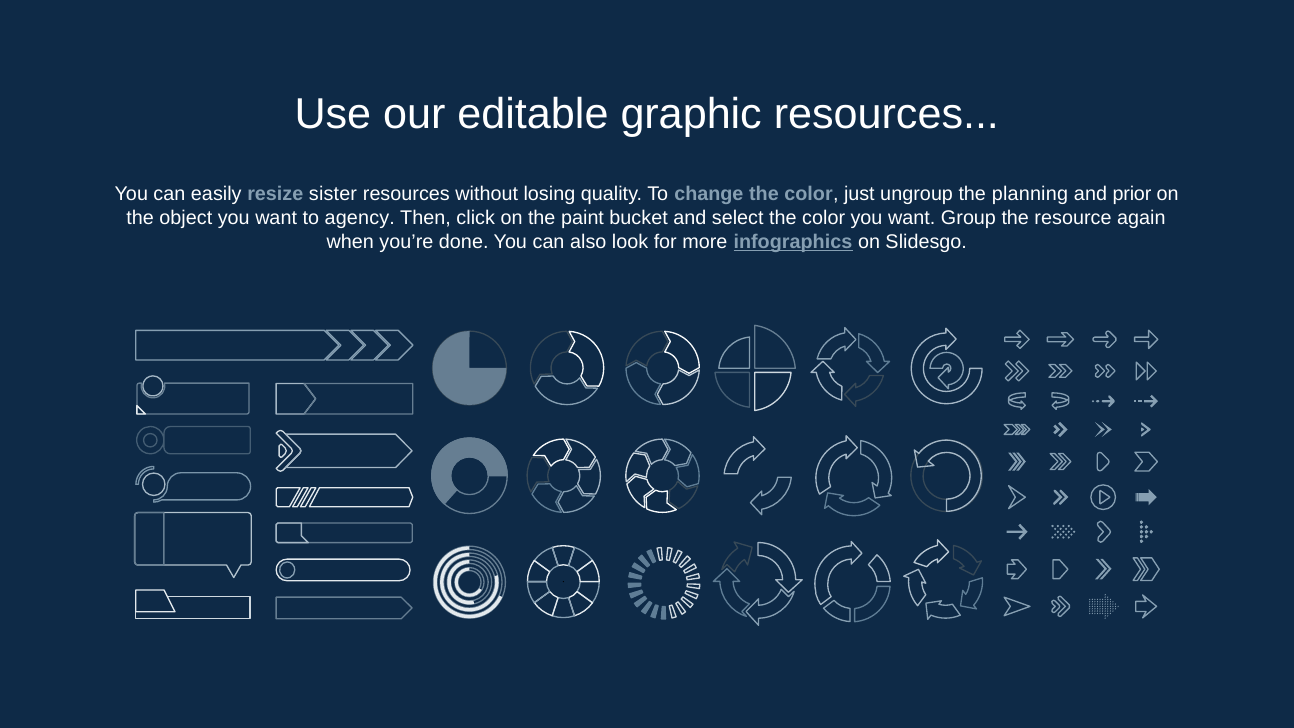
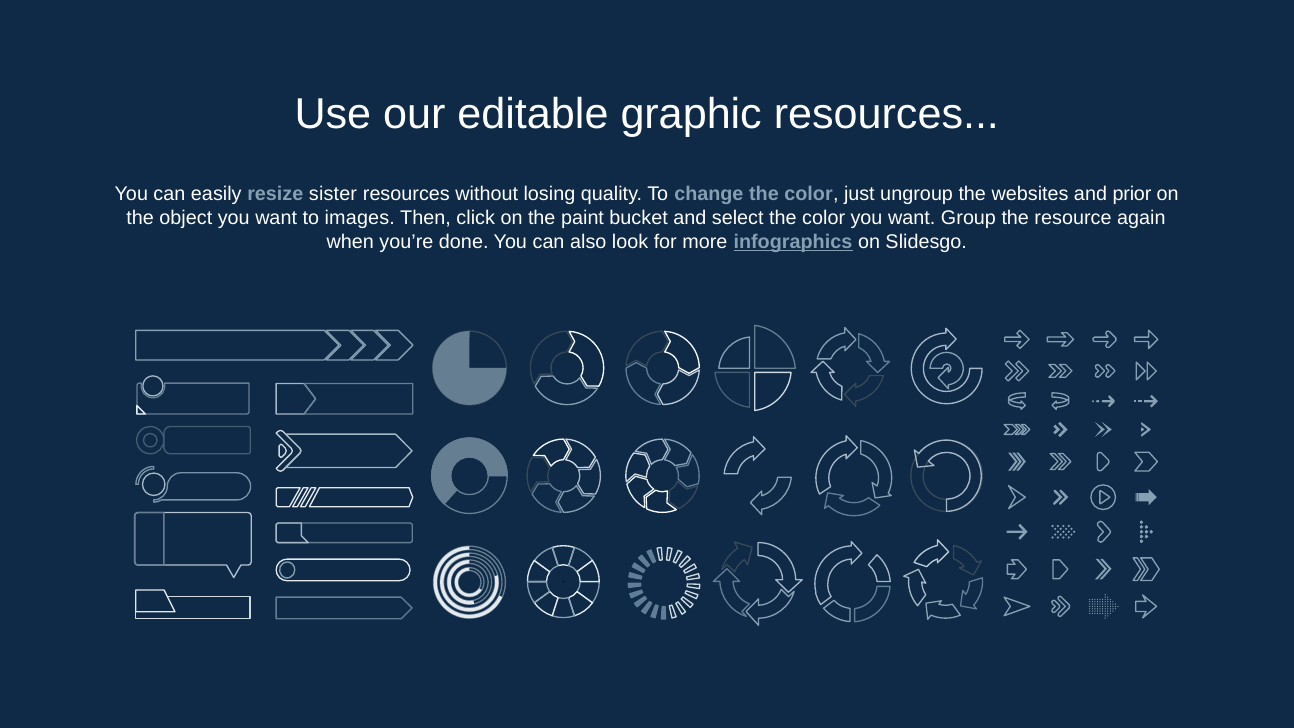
planning: planning -> websites (1030, 194)
agency: agency -> images (360, 218)
